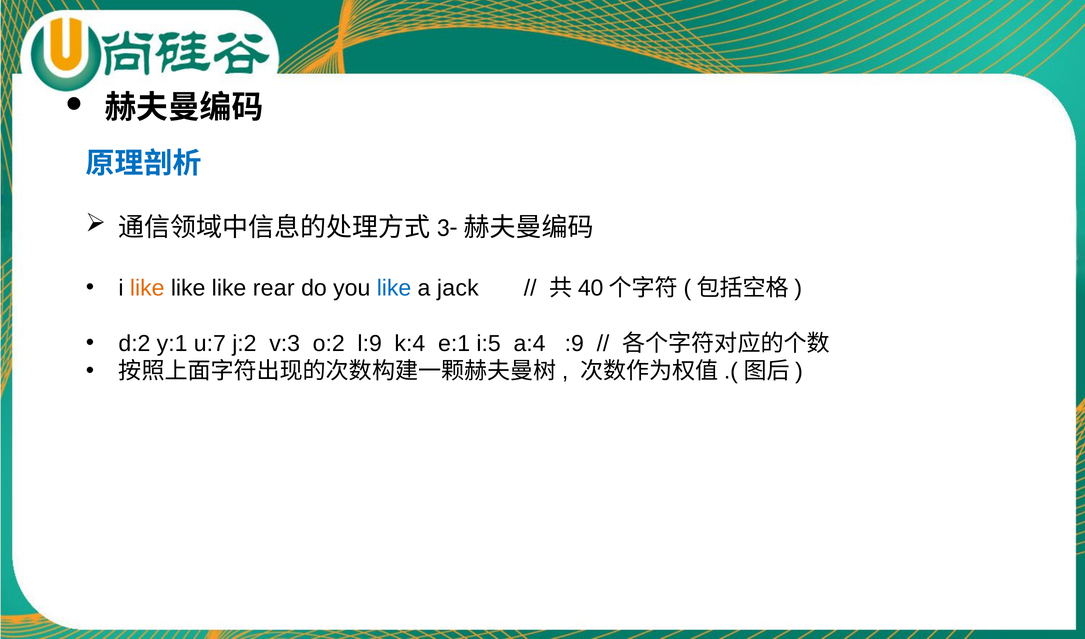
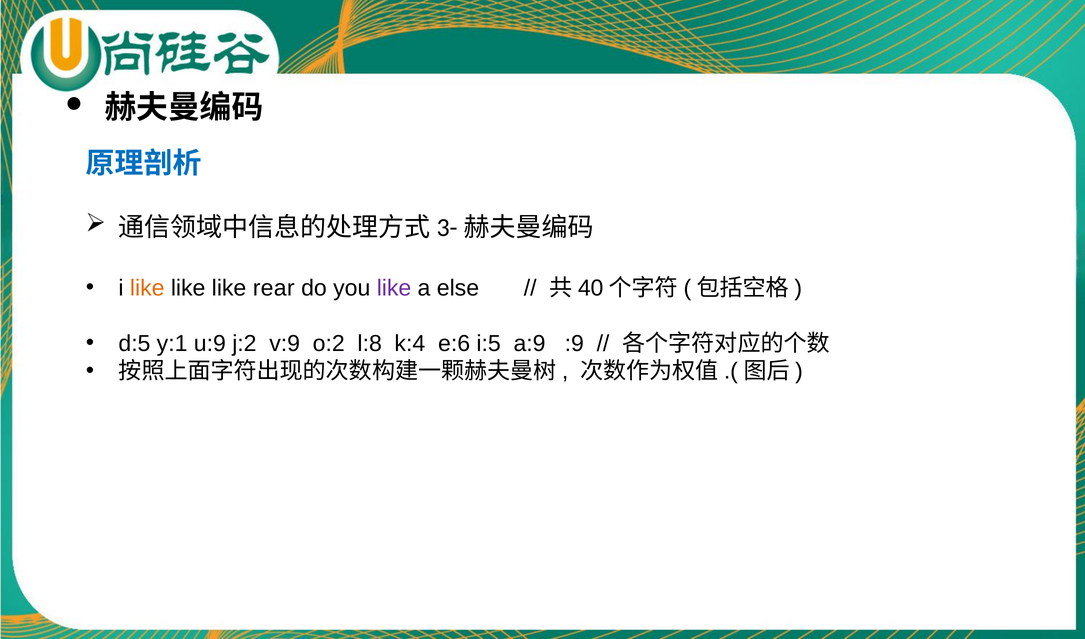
like colour: blue -> purple (394, 288)
jack: jack -> else (458, 288)
d:2: d:2 -> d:5 (134, 343)
u:7: u:7 -> u:9 (210, 343)
v:3: v:3 -> v:9 (285, 343)
l:9: l:9 -> l:8 (370, 343)
e:1: e:1 -> e:6 (454, 343)
a:4: a:4 -> a:9 (530, 343)
